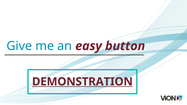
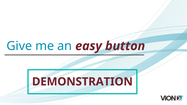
DEMONSTRATION underline: present -> none (82, 82)
